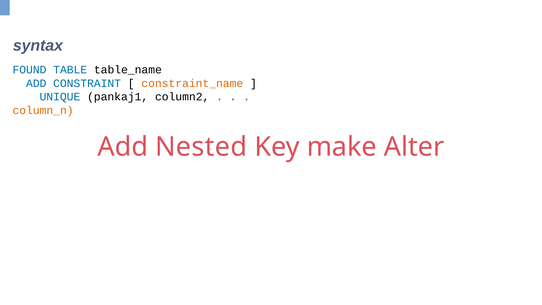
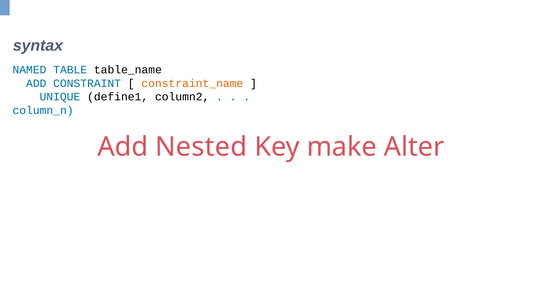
FOUND: FOUND -> NAMED (29, 70)
pankaj1: pankaj1 -> define1 (118, 97)
column_n colour: orange -> blue (43, 110)
